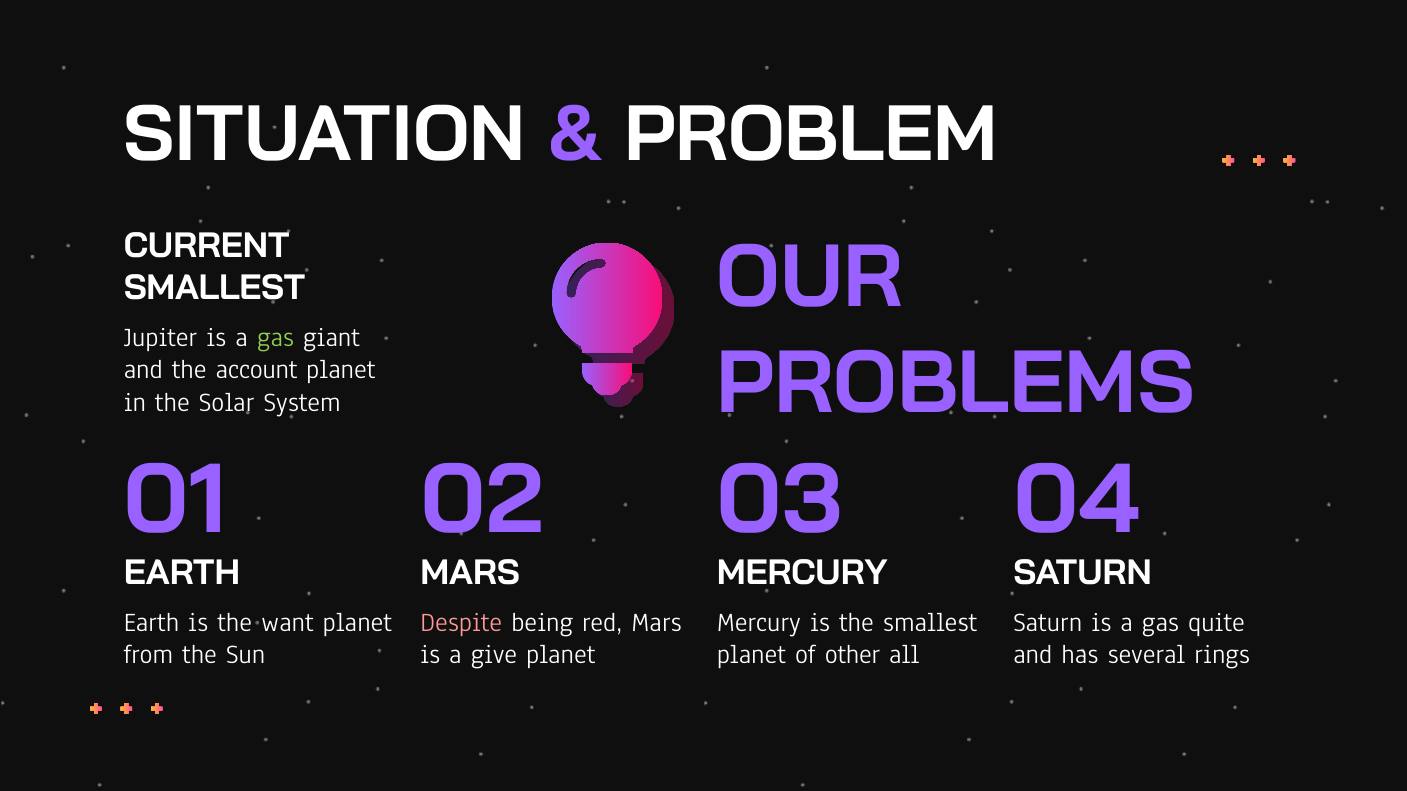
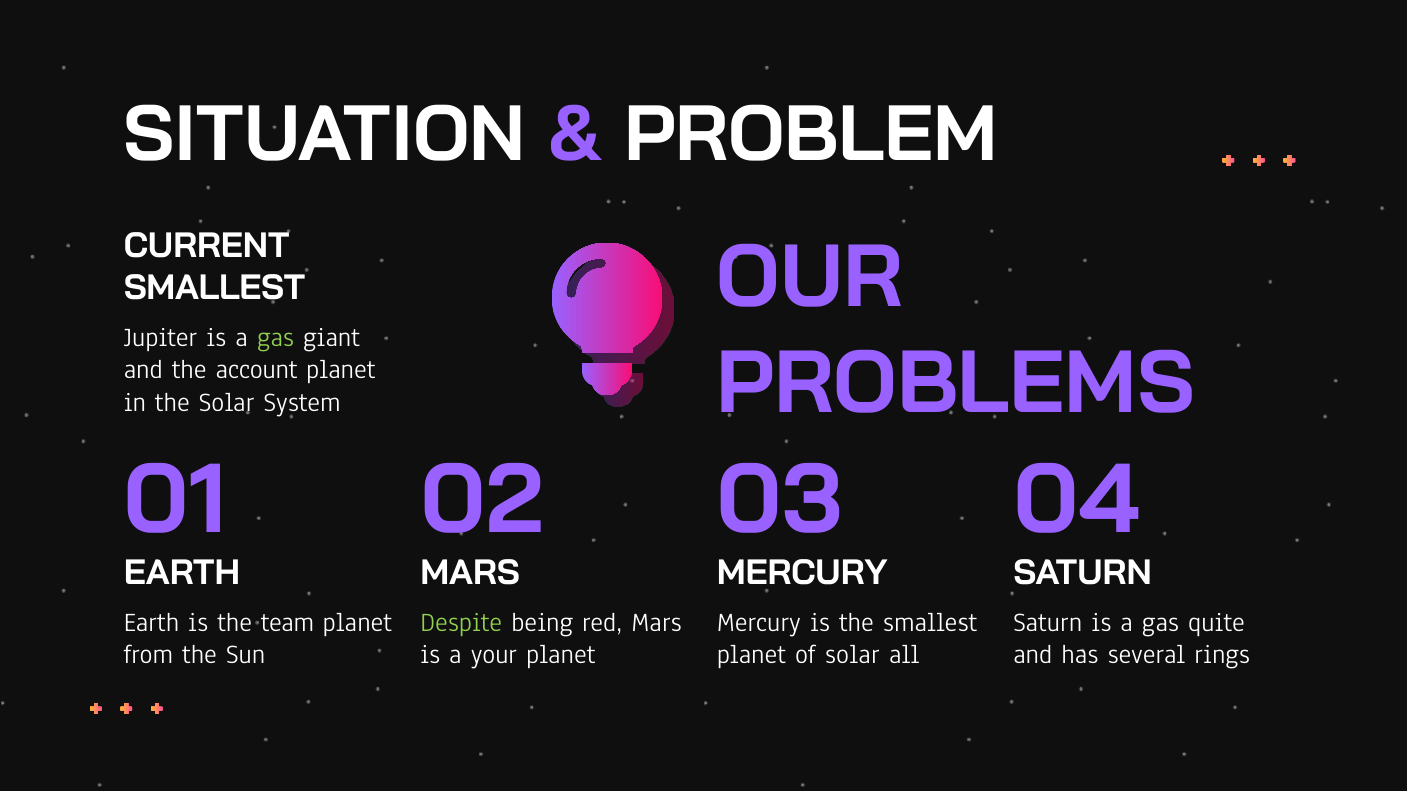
want: want -> team (287, 622)
Despite colour: pink -> light green (461, 622)
give: give -> your (494, 655)
of other: other -> solar (852, 655)
